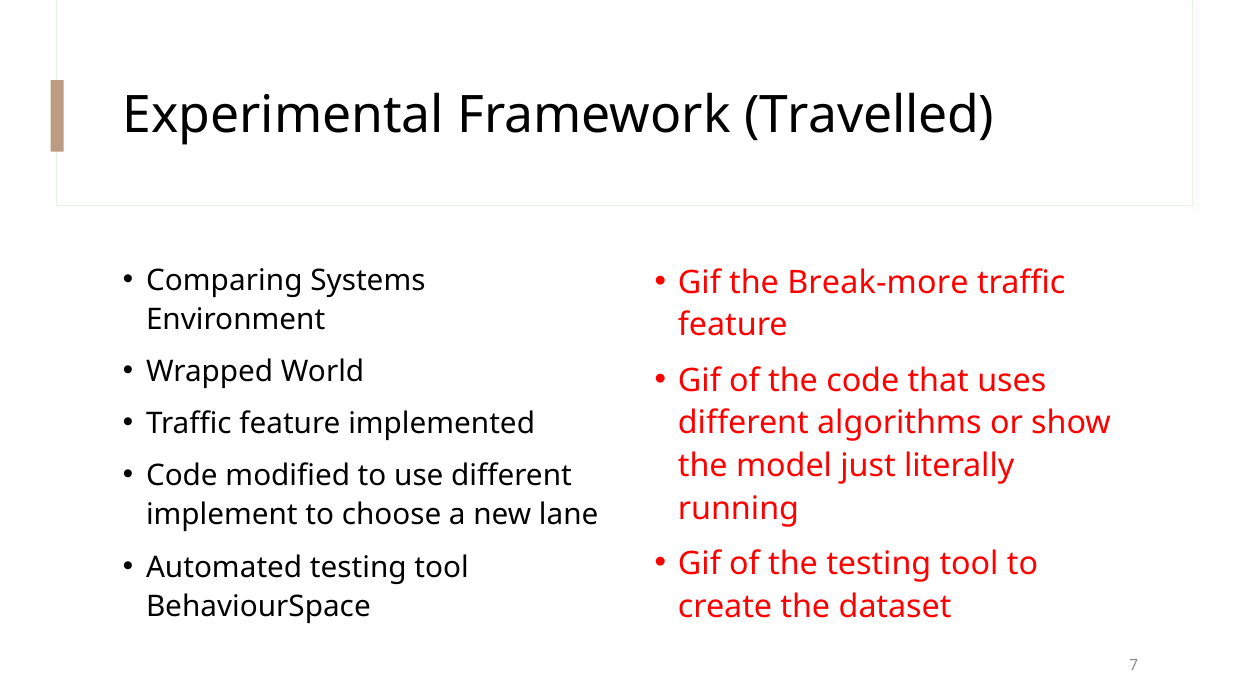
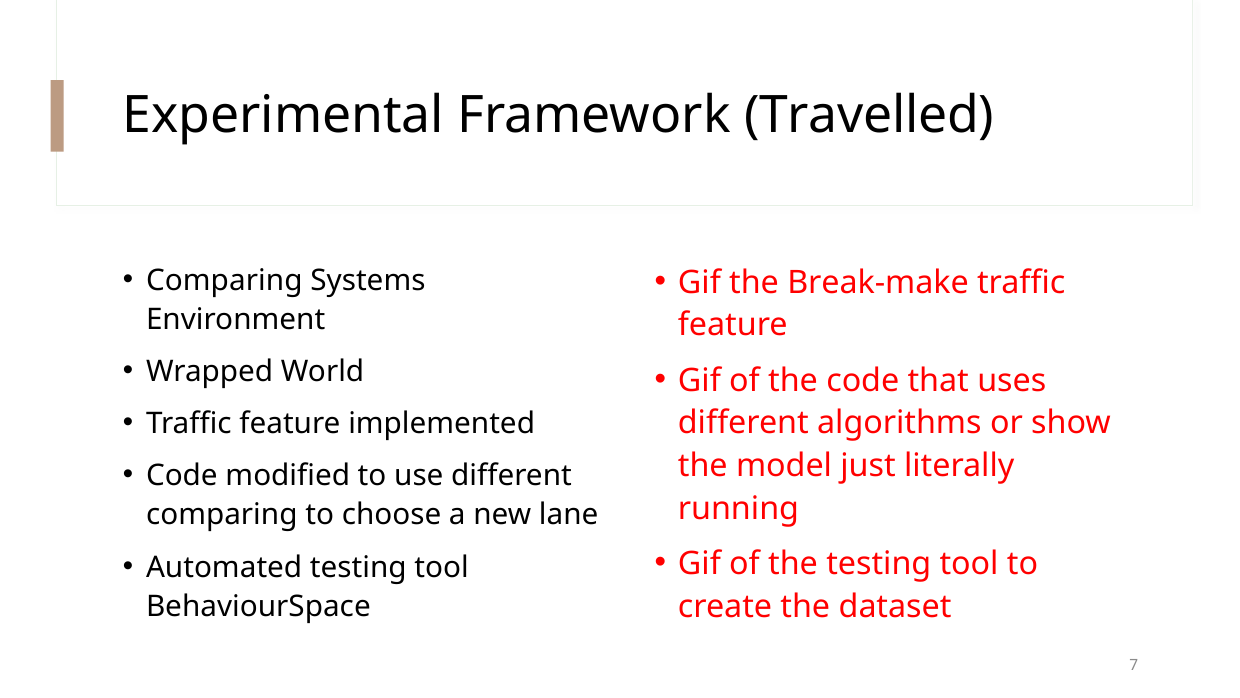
Break-more: Break-more -> Break-make (878, 282)
implement: implement -> comparing (222, 515)
